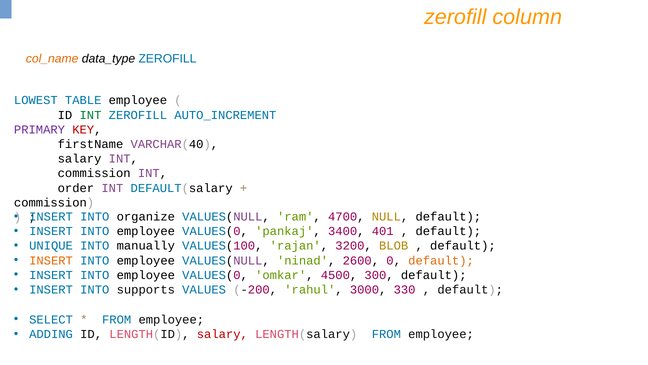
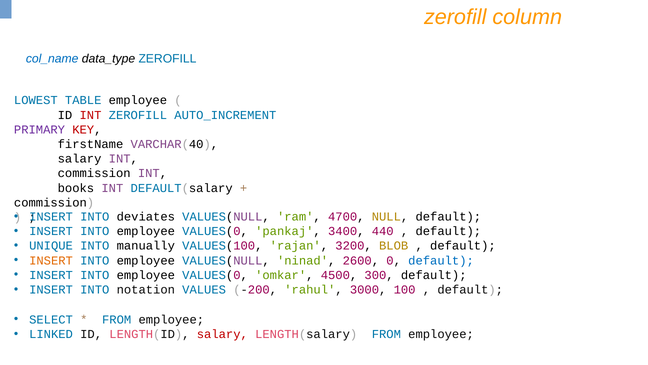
col_name colour: orange -> blue (52, 59)
INT colour: green -> red (91, 115)
order: order -> books (76, 188)
organize: organize -> deviates (146, 216)
401: 401 -> 440 (383, 231)
default colour: orange -> blue (441, 260)
supports: supports -> notation (146, 289)
330: 330 -> 100 (405, 289)
ADDING: ADDING -> LINKED (51, 334)
